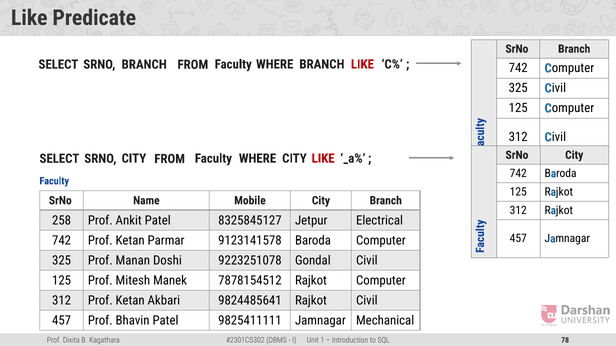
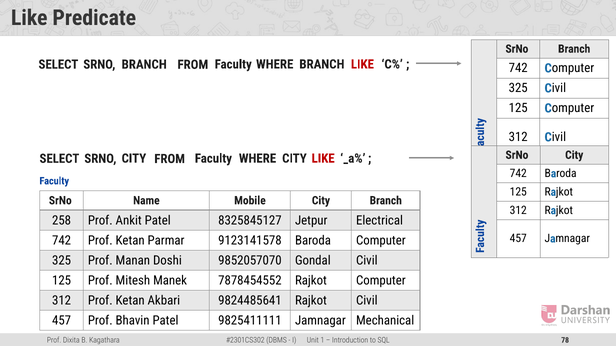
9223251078: 9223251078 -> 9852057070 (250, 261)
7878154512: 7878154512 -> 7878454552 (250, 281)
